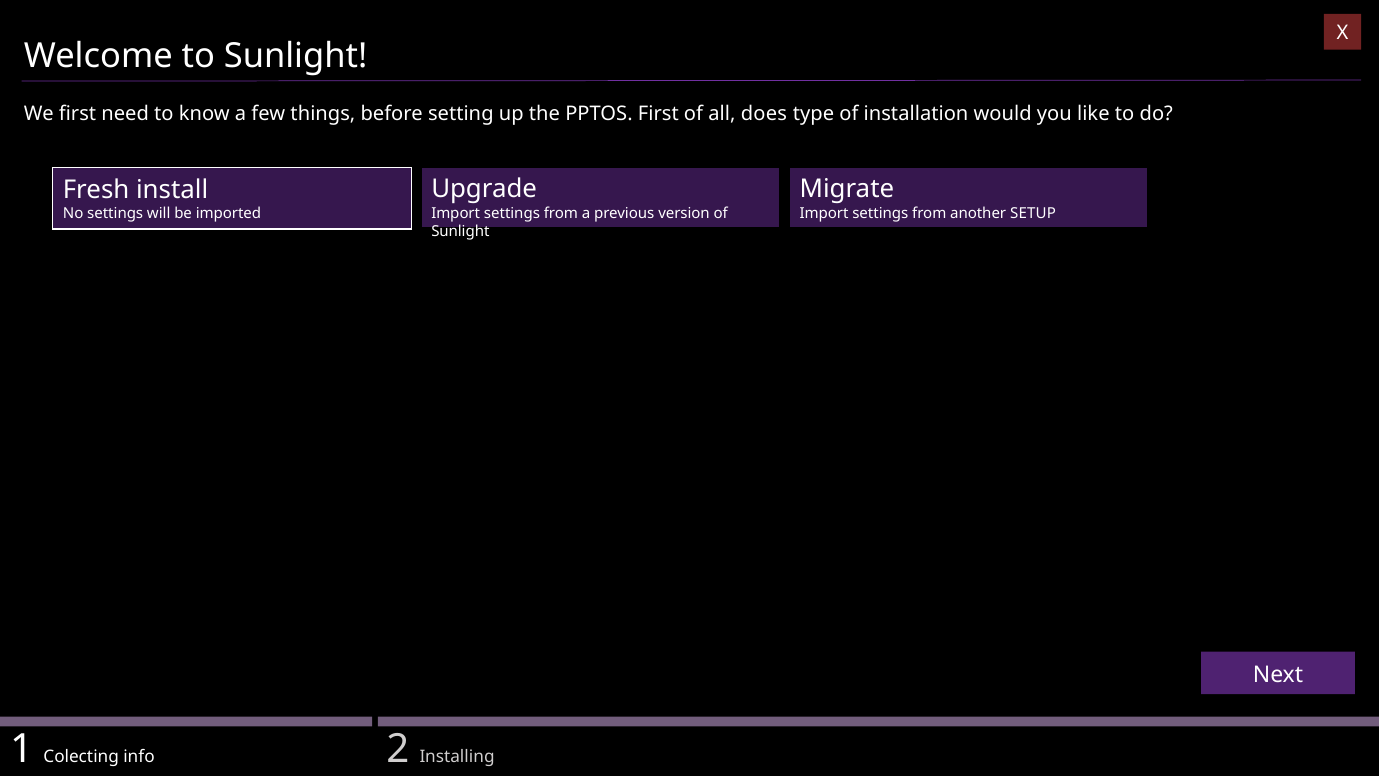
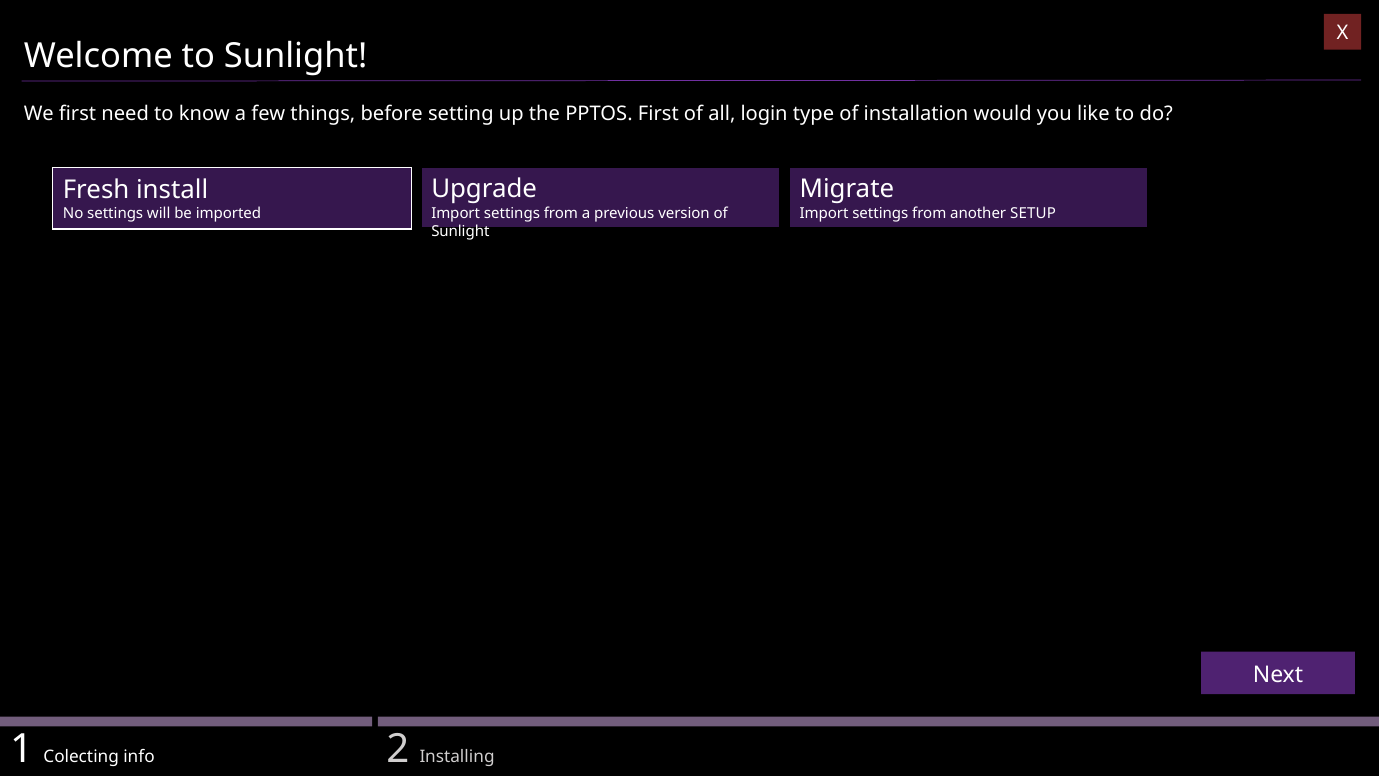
does: does -> login (764, 114)
